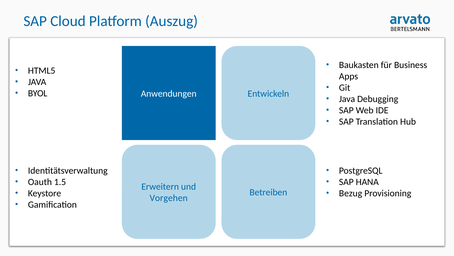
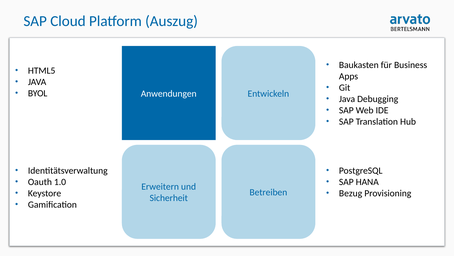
1.5: 1.5 -> 1.0 (60, 182)
Vorgehen: Vorgehen -> Sicherheit (169, 198)
